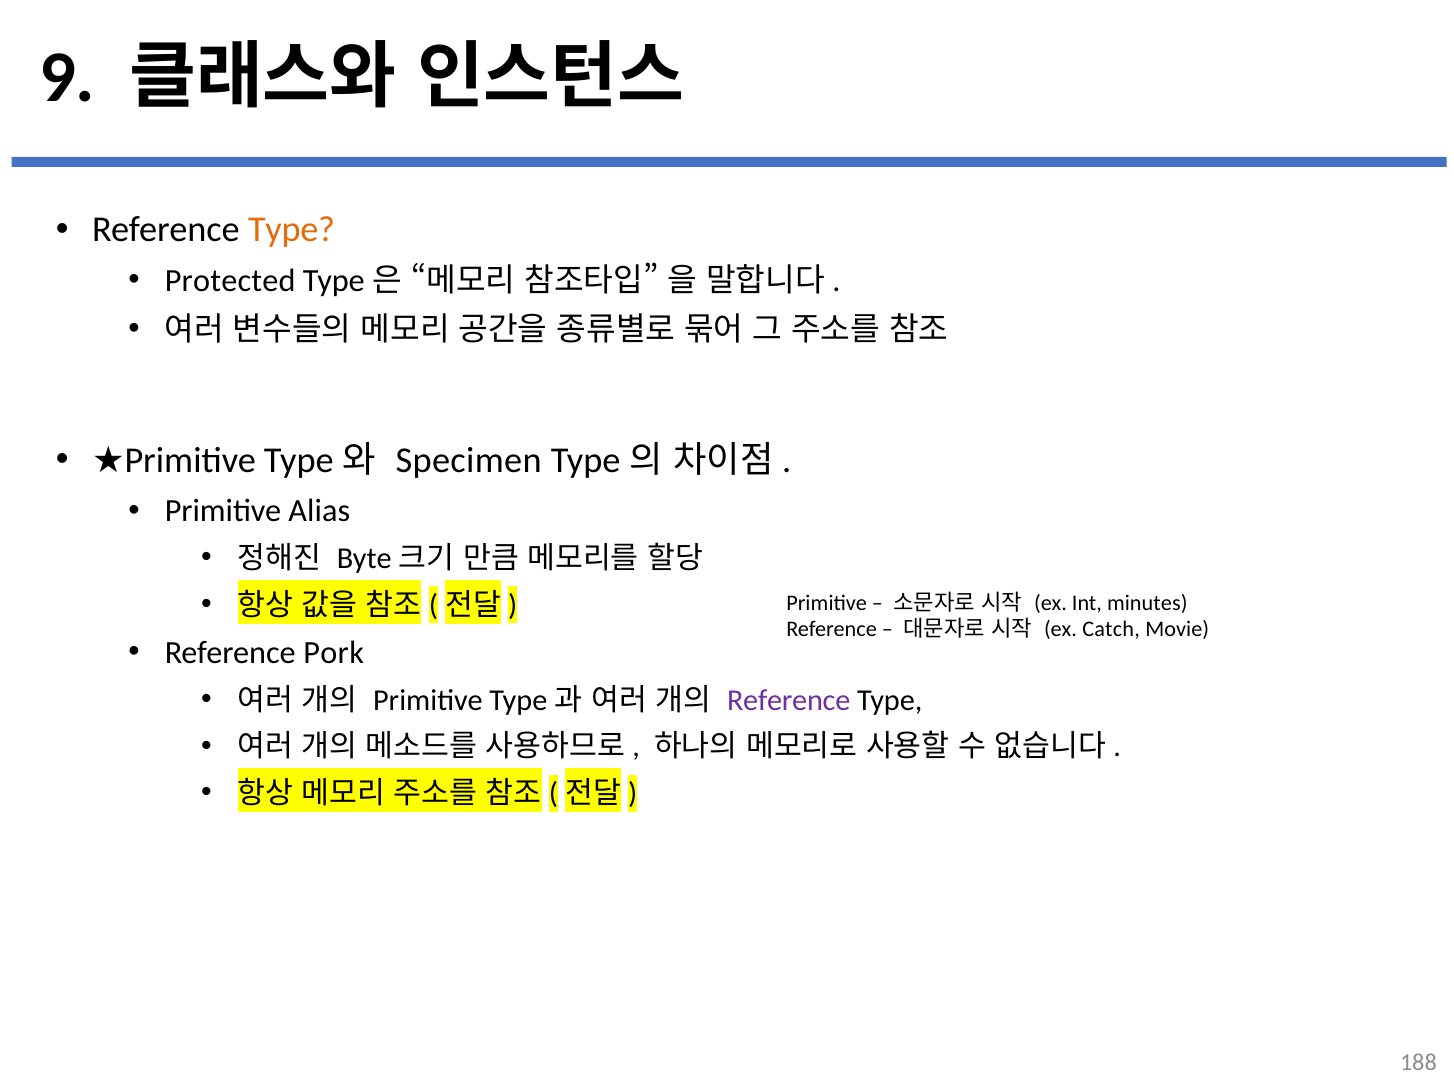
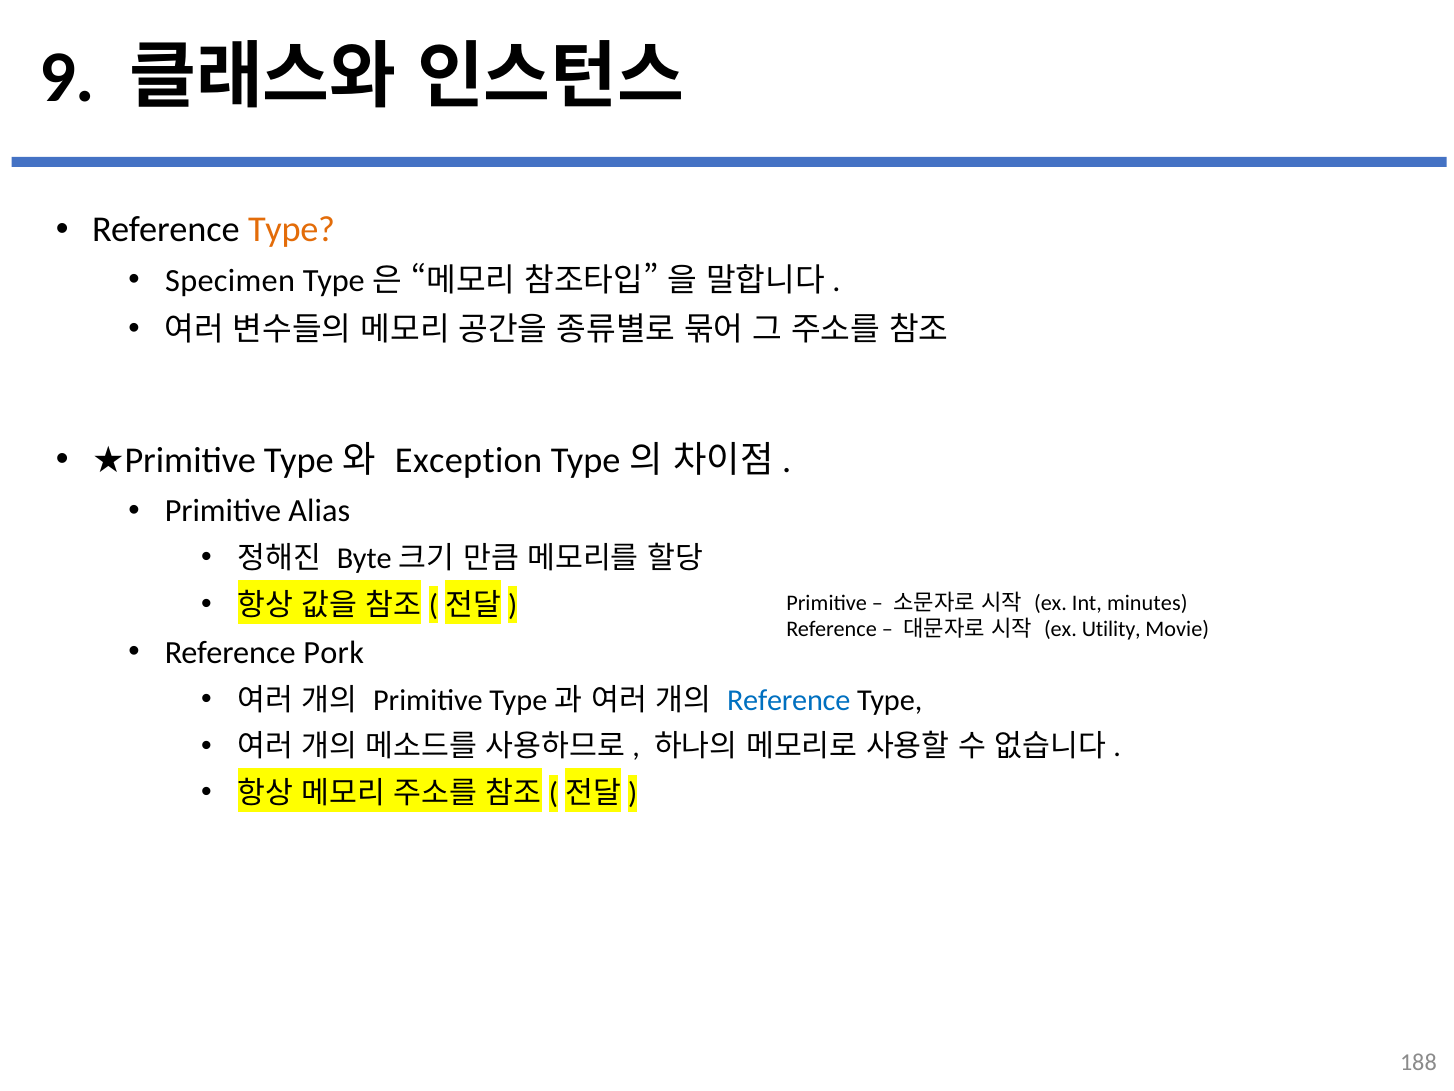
Protected: Protected -> Specimen (230, 281)
Specimen: Specimen -> Exception (469, 460)
Catch: Catch -> Utility (1111, 629)
Reference colour: purple -> blue (789, 700)
